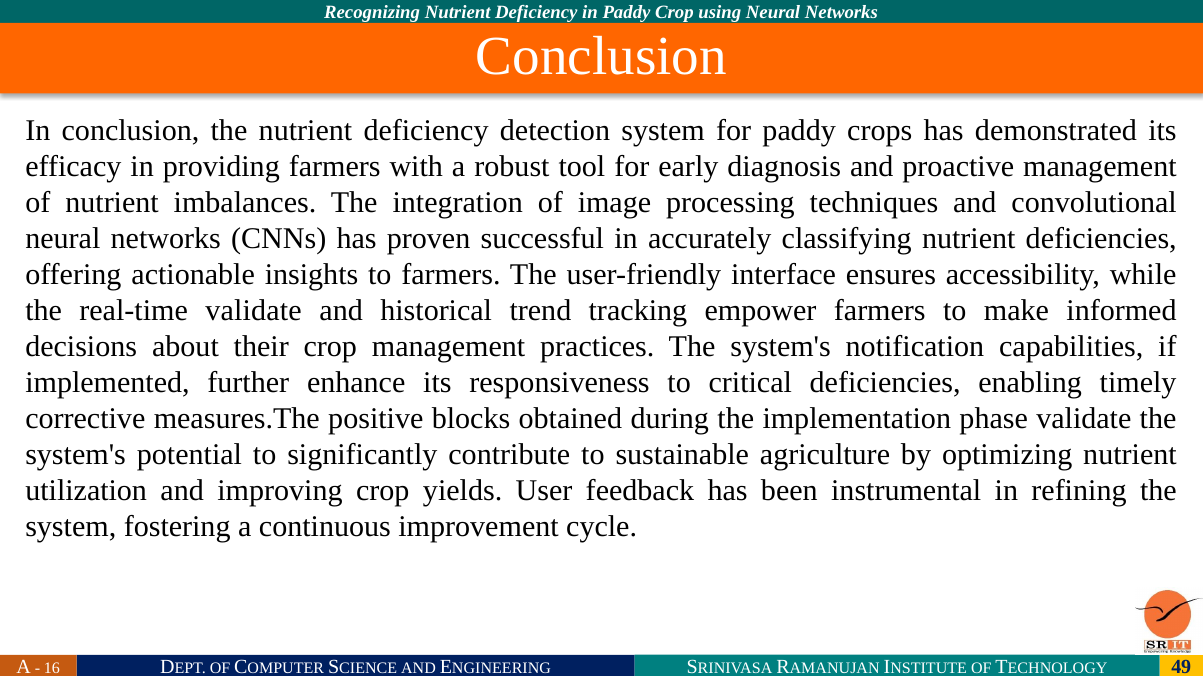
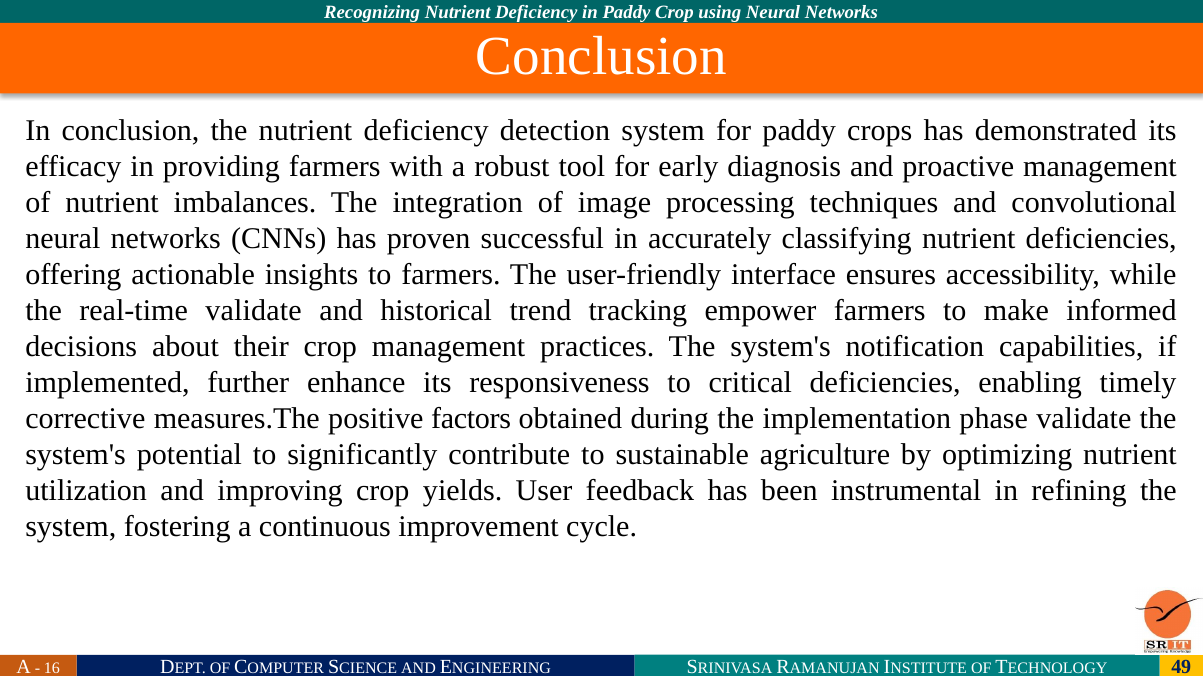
blocks: blocks -> factors (471, 419)
